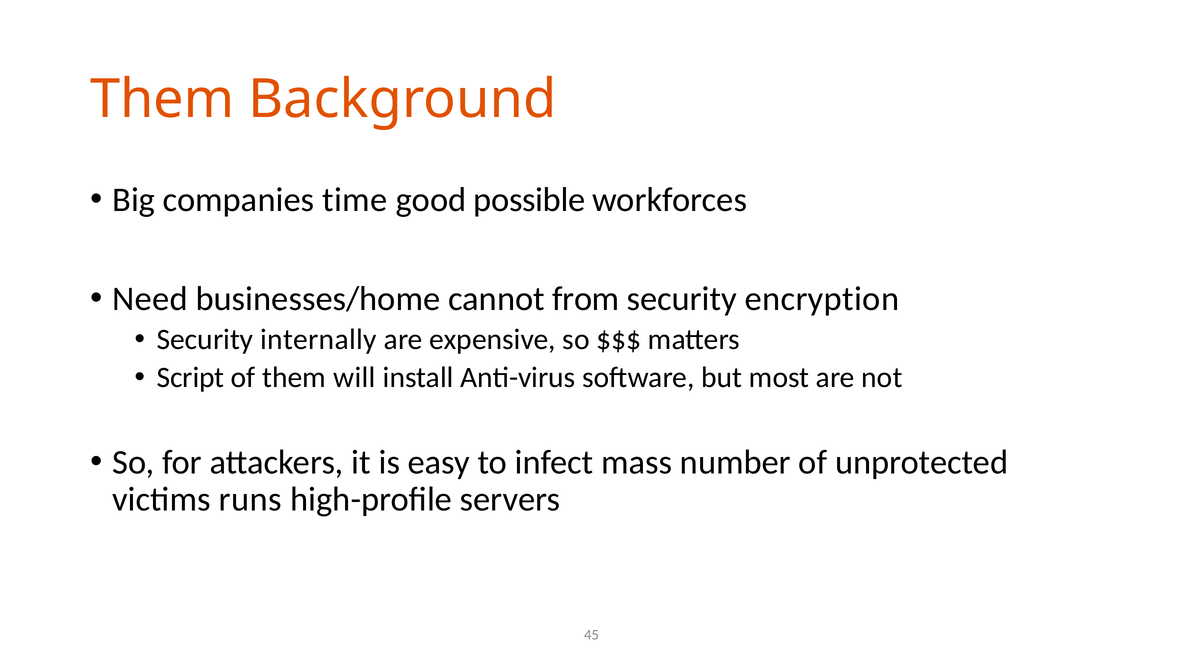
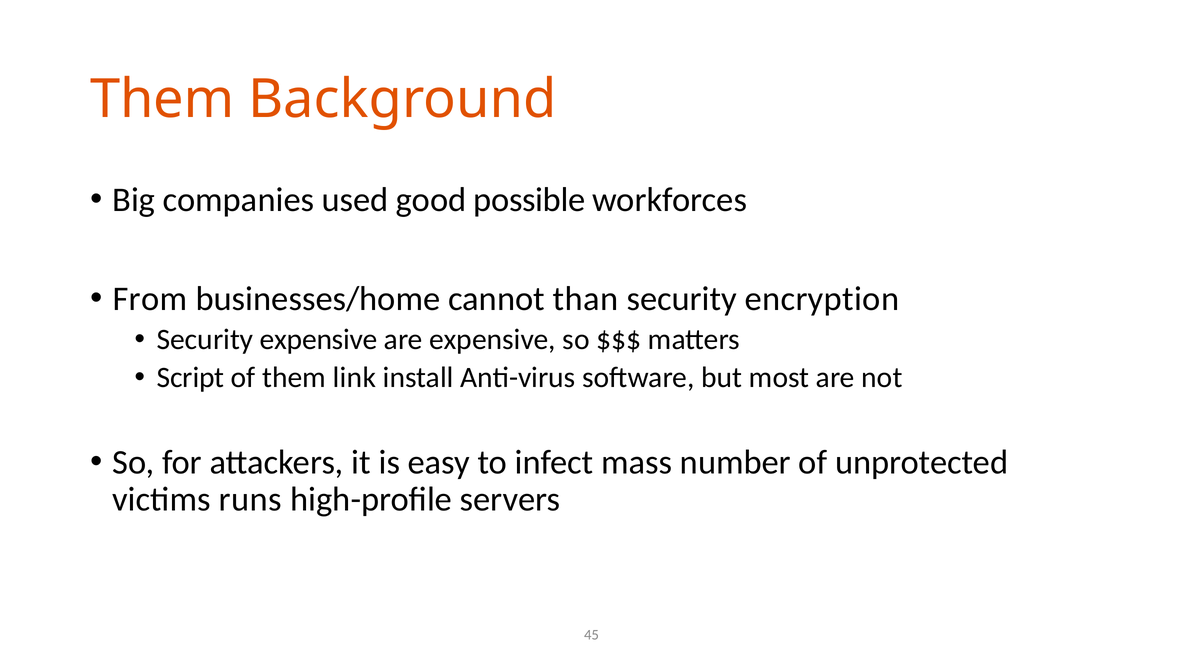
time: time -> used (355, 200)
Need: Need -> From (150, 299)
from: from -> than (586, 299)
Security internally: internally -> expensive (319, 340)
will: will -> link (354, 378)
